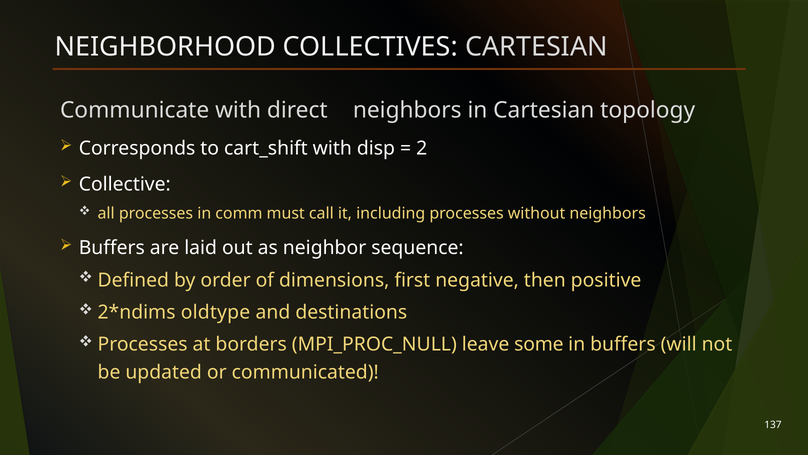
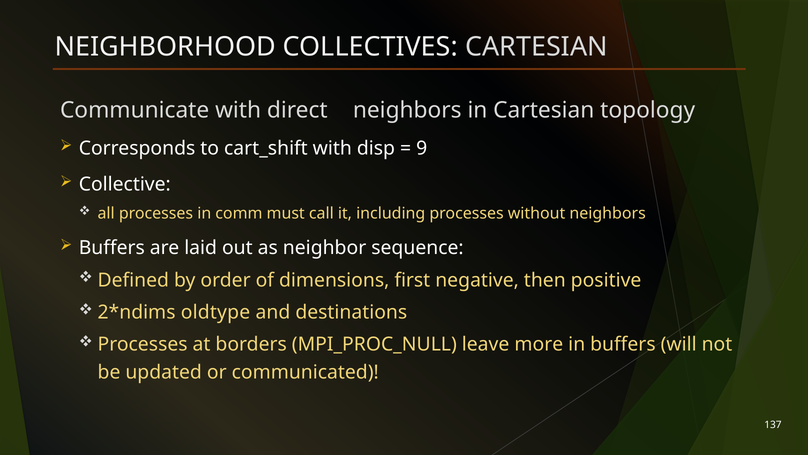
2: 2 -> 9 (422, 148)
some: some -> more (539, 344)
